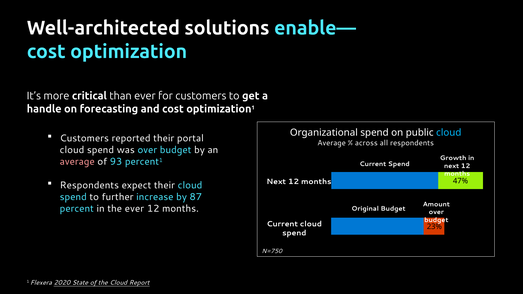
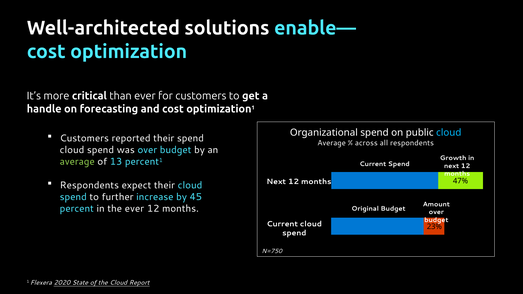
their portal: portal -> spend (190, 138)
average colour: pink -> light green (77, 162)
93: 93 -> 13 (116, 162)
87: 87 -> 45 (196, 197)
